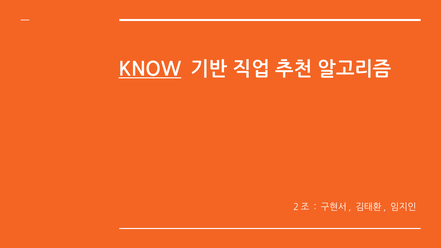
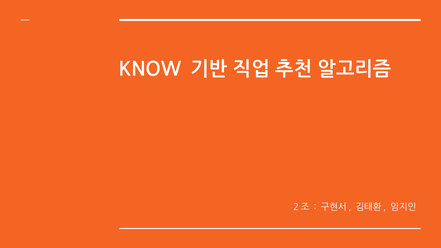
KNOW underline: present -> none (150, 69)
